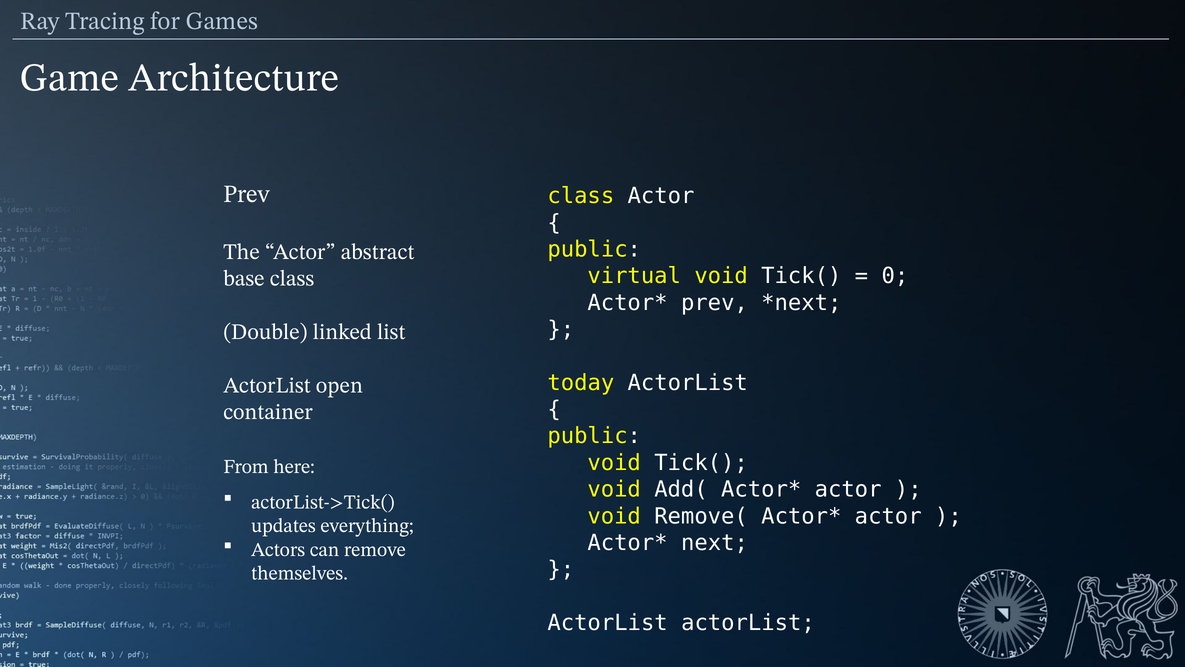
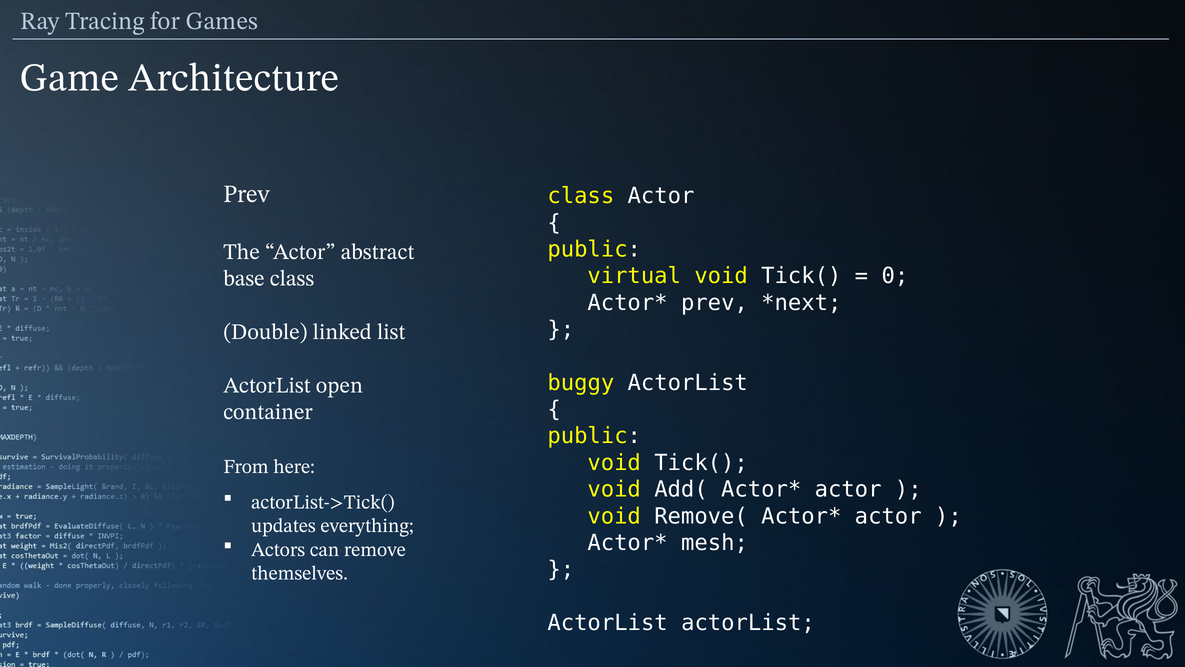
today: today -> buggy (581, 383)
next: next -> mesh (714, 542)
